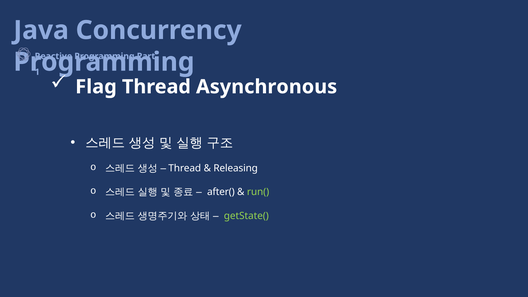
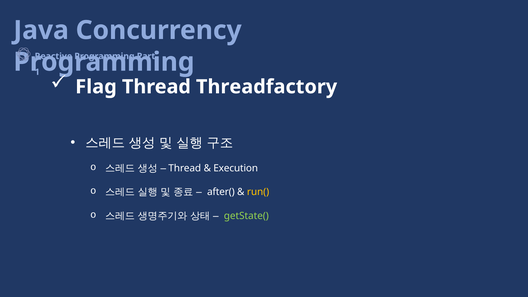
Asynchronous: Asynchronous -> Threadfactory (267, 87)
Releasing: Releasing -> Execution (236, 168)
run( colour: light green -> yellow (258, 192)
